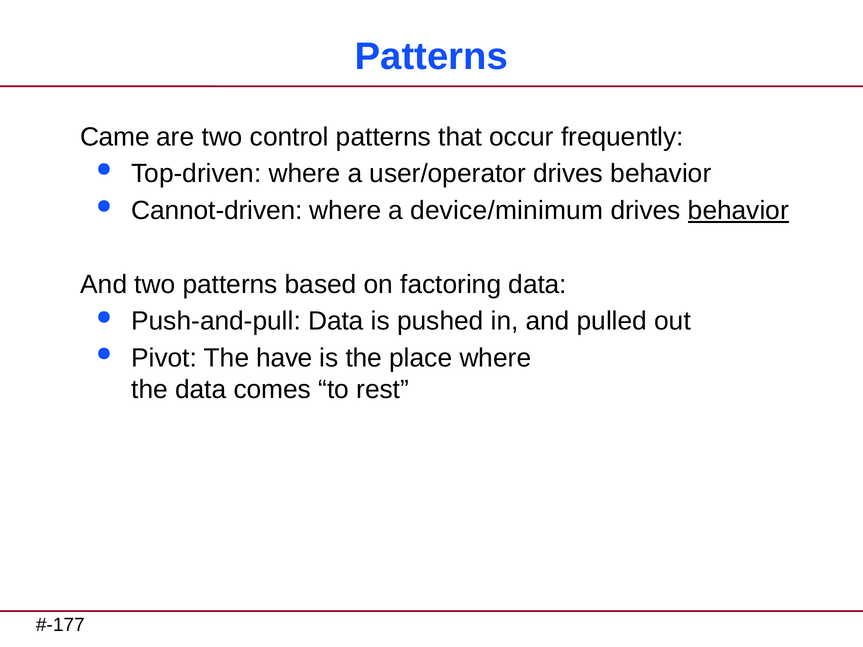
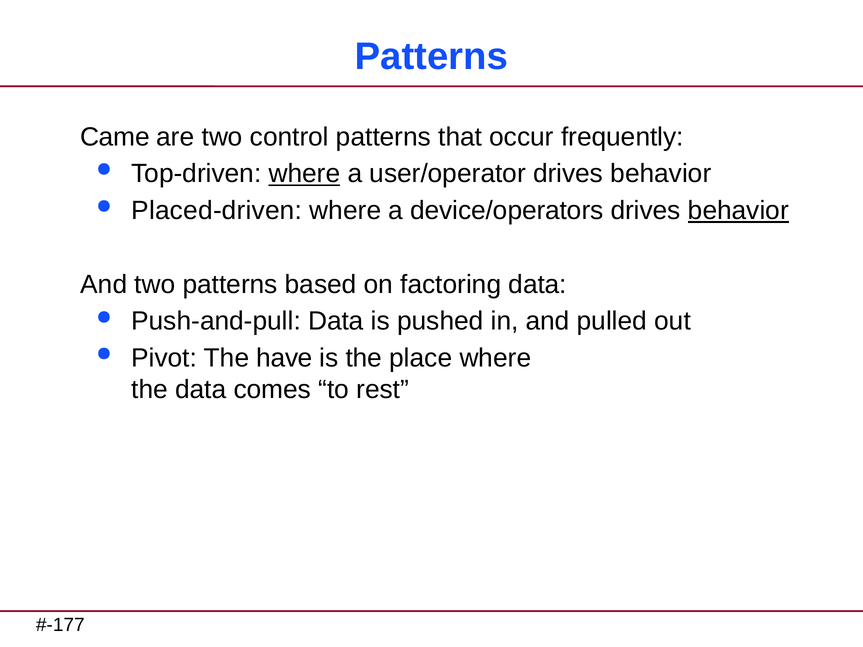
where underline: none -> present (304, 174)
Cannot-driven: Cannot-driven -> Placed-driven (217, 211)
device/minimum: device/minimum -> device/operators (507, 211)
